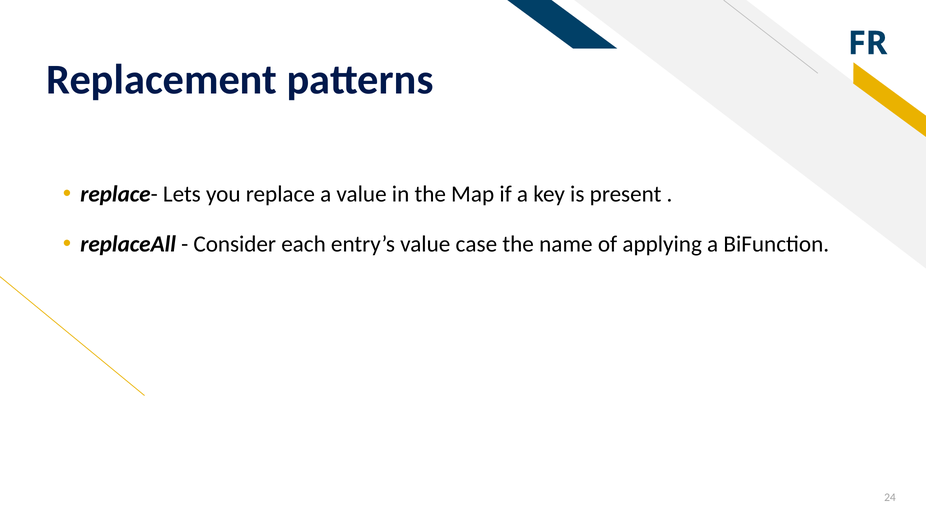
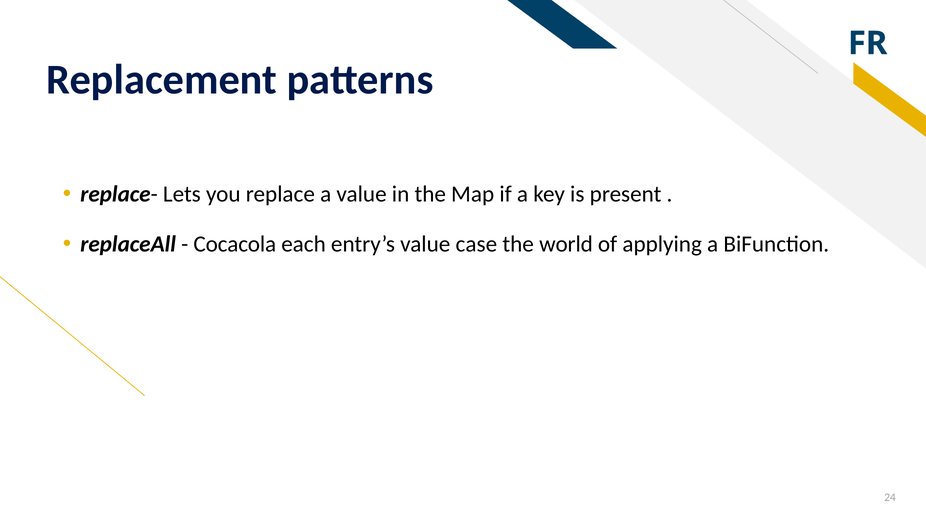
Consider: Consider -> Cocacola (235, 244)
name: name -> world (566, 244)
